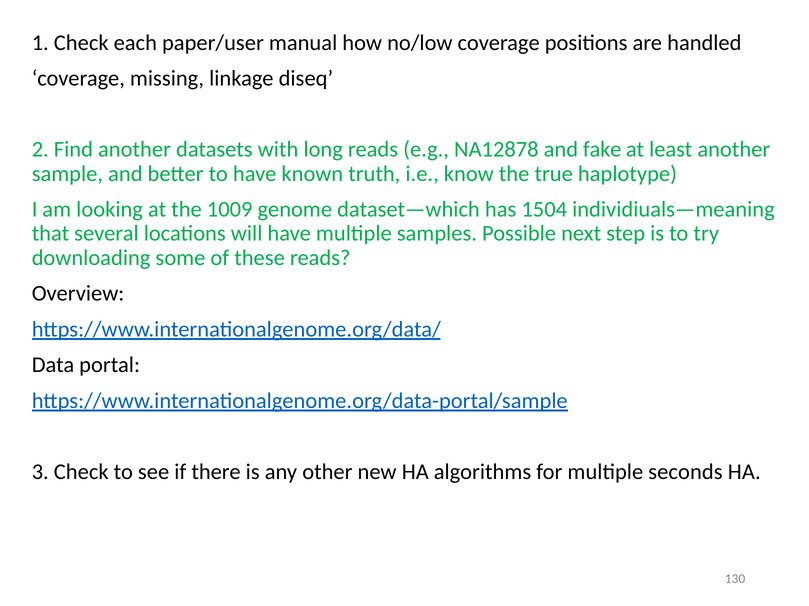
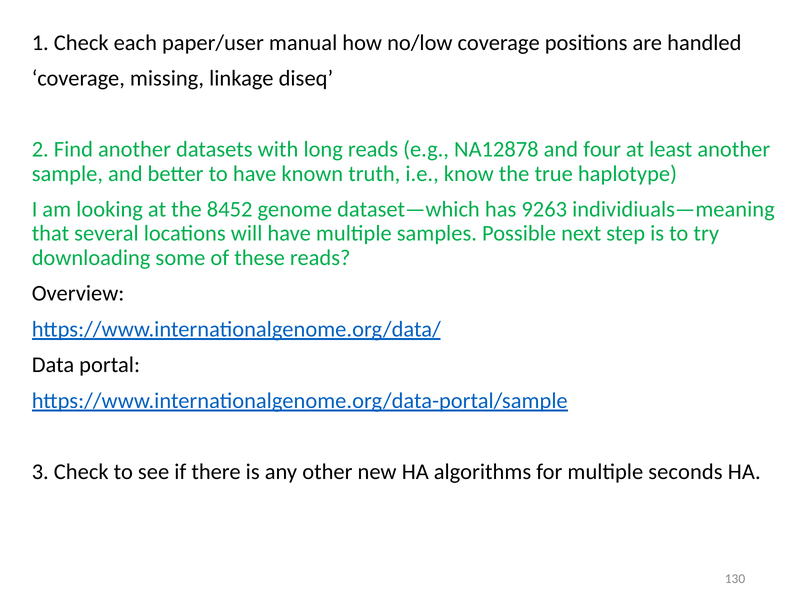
fake: fake -> four (602, 150)
1009: 1009 -> 8452 (230, 210)
1504: 1504 -> 9263 (544, 210)
